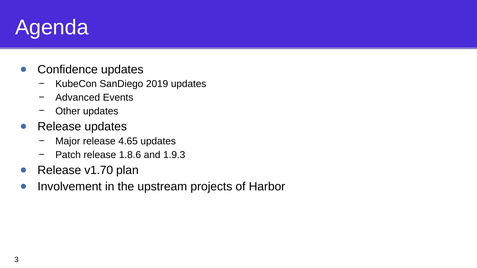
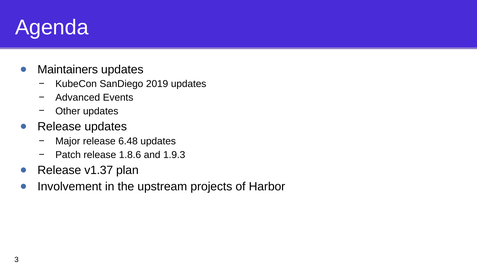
Confidence: Confidence -> Maintainers (68, 69)
4.65: 4.65 -> 6.48 (128, 141)
v1.70: v1.70 -> v1.37 (99, 170)
